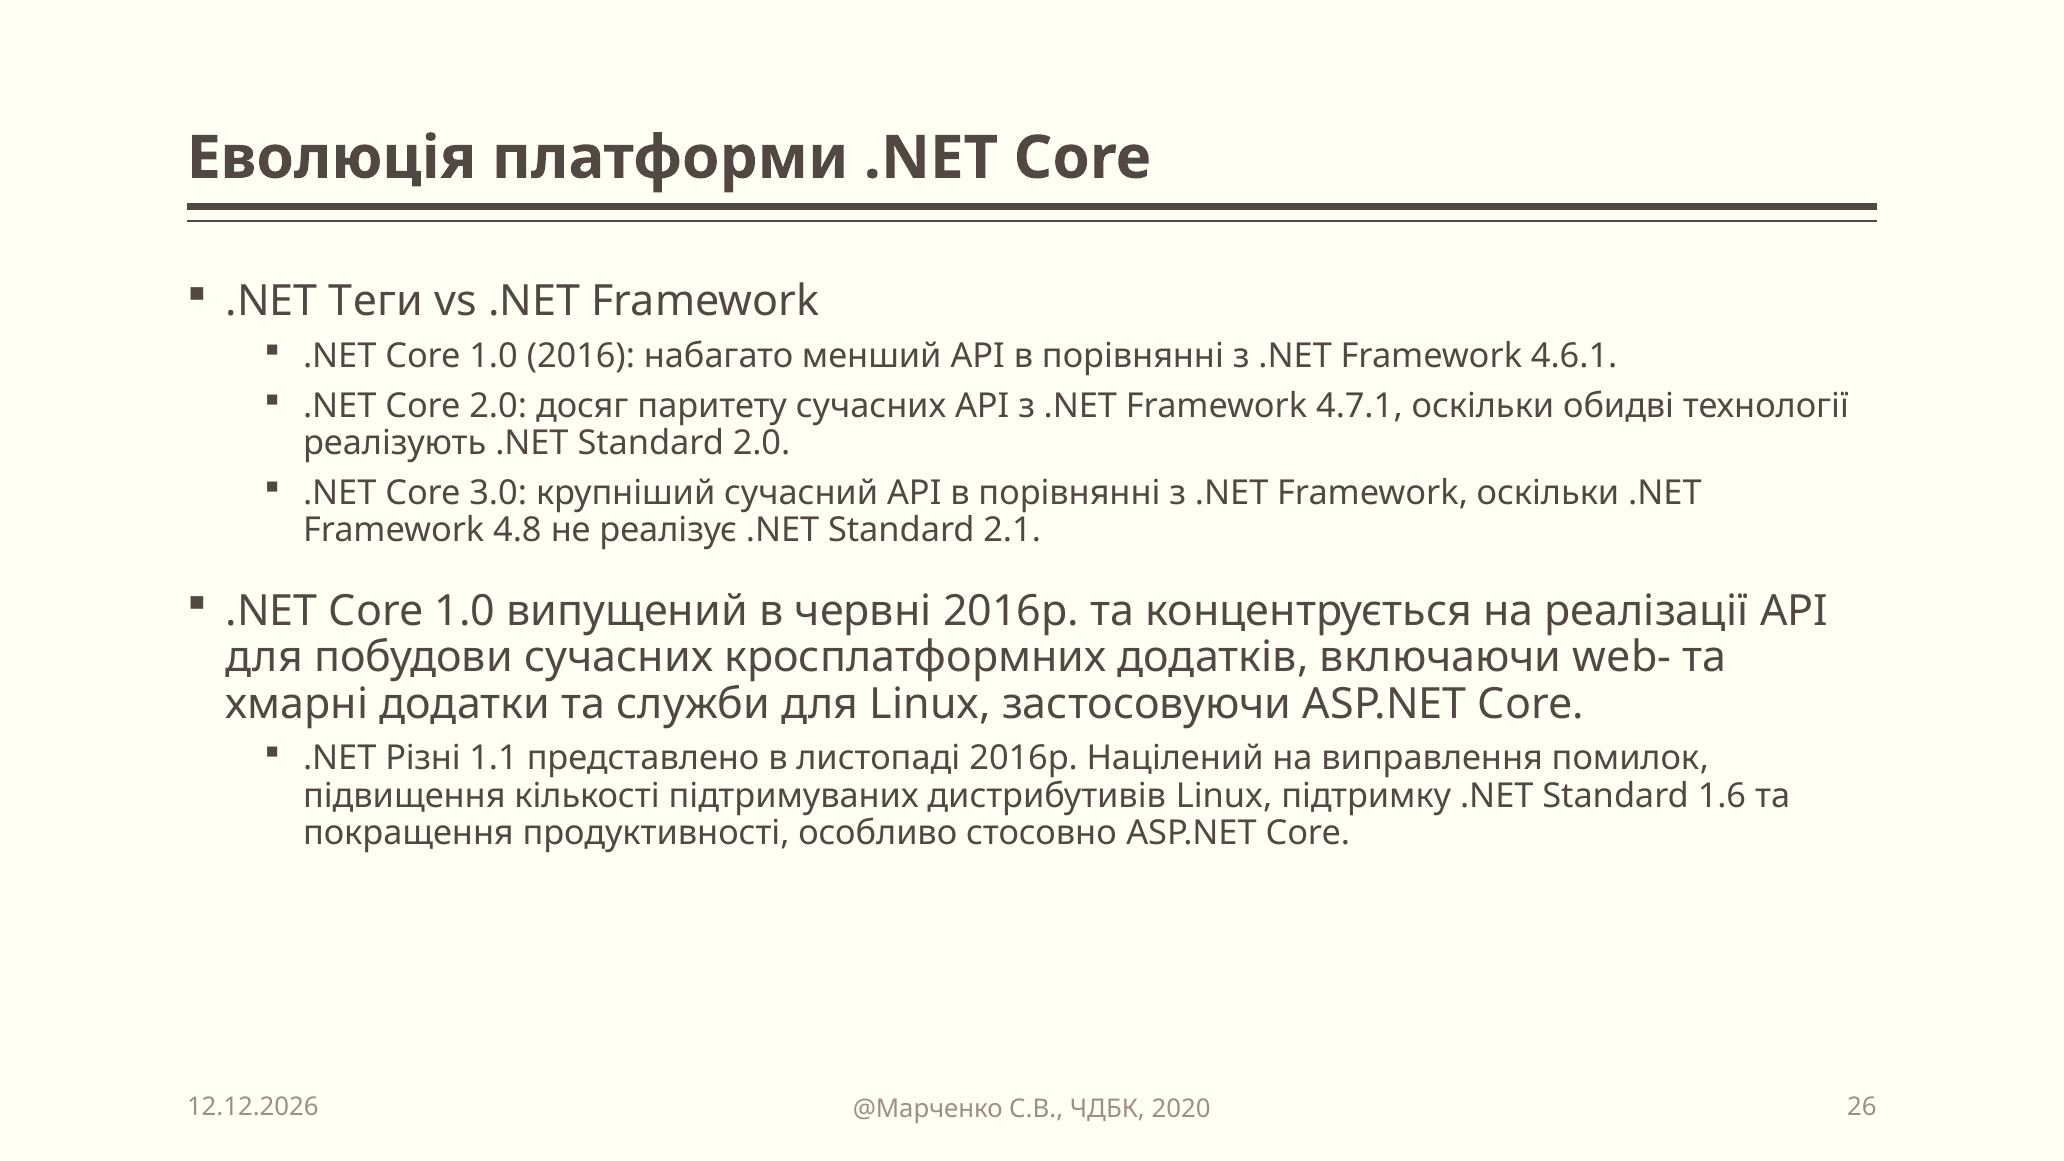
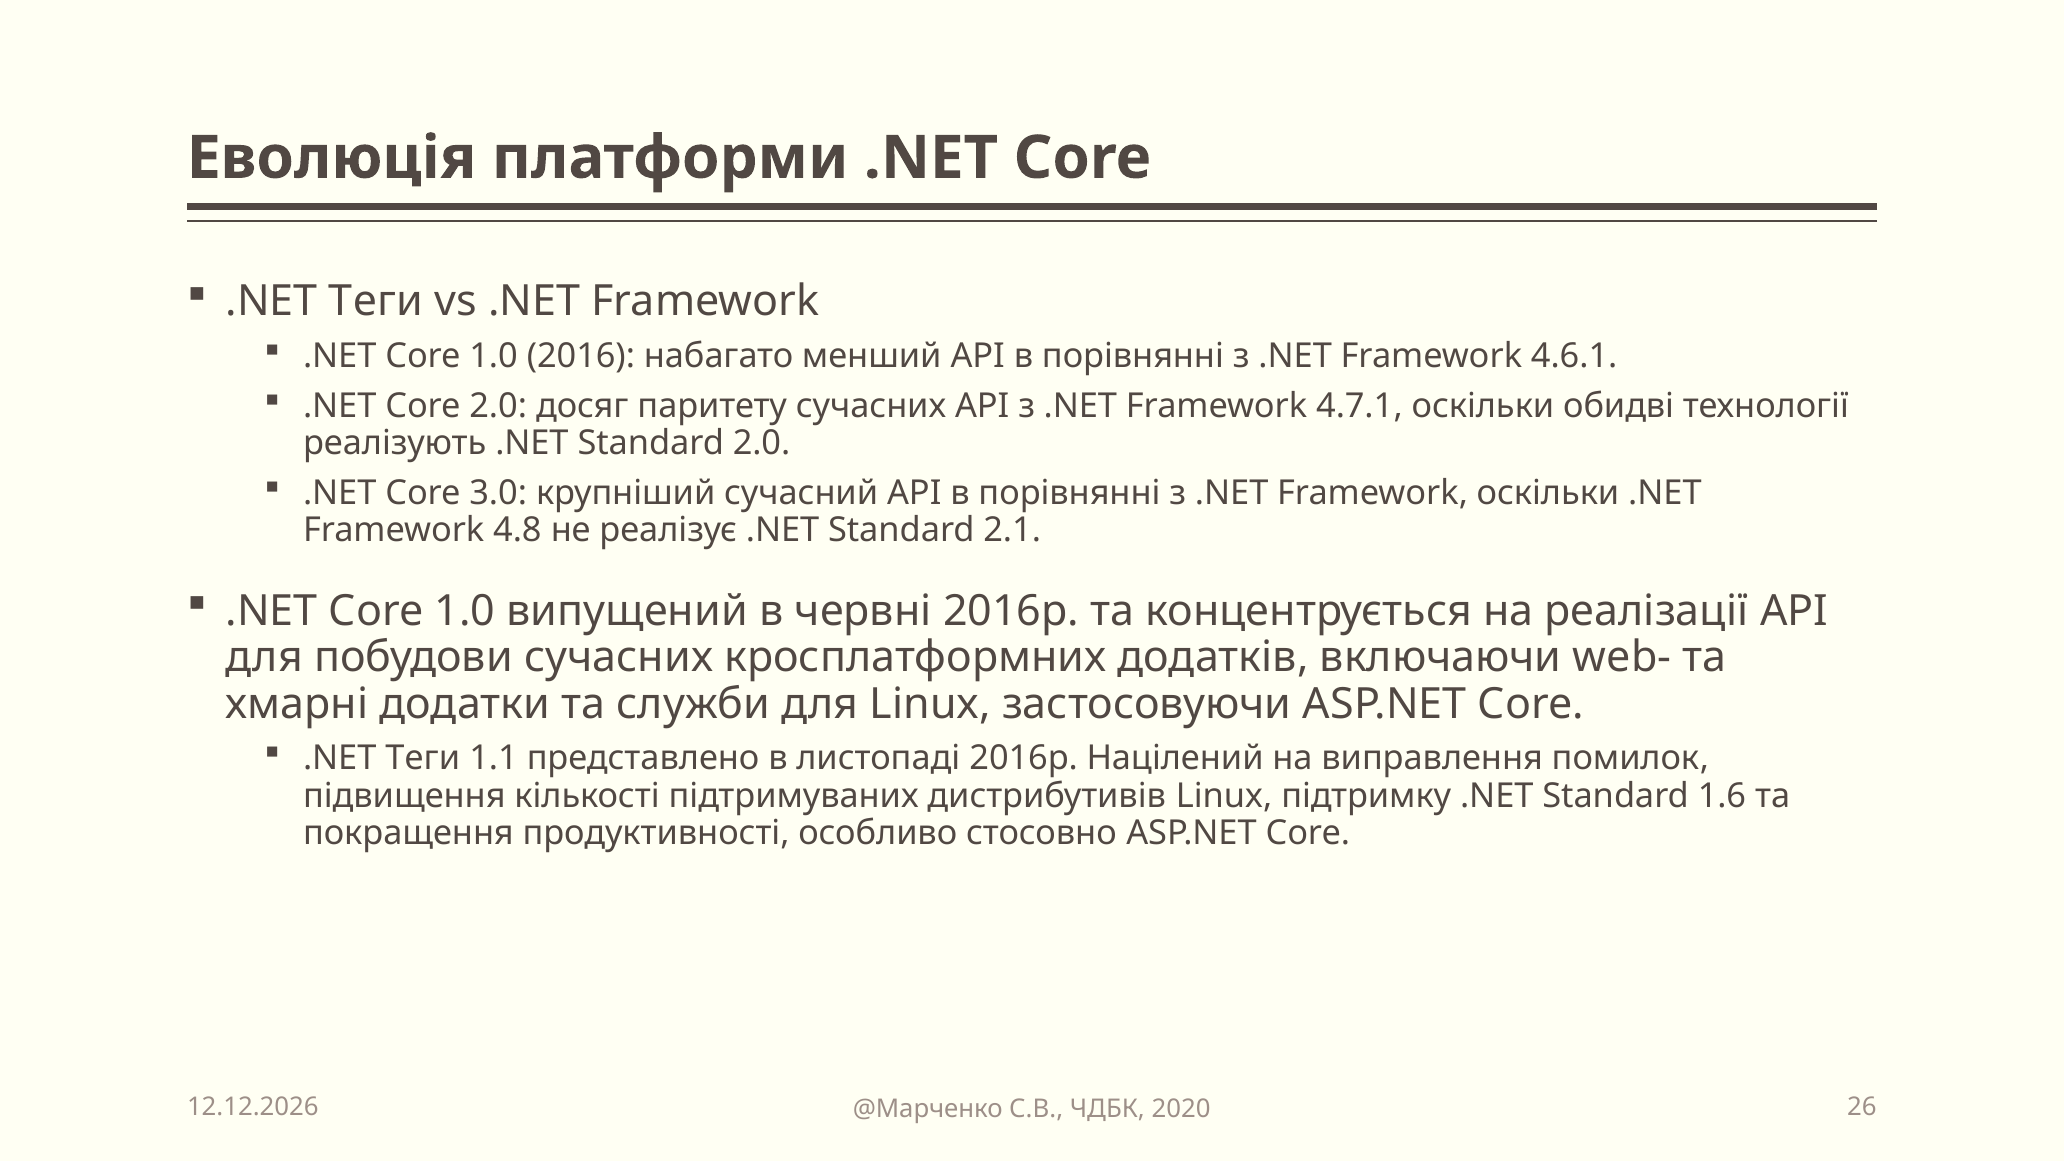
Різні: Різні -> Теги (423, 759)
